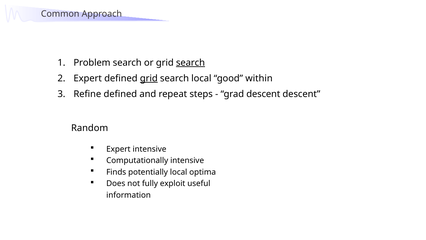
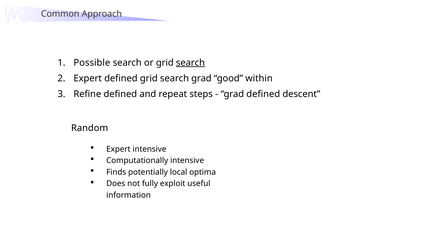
Problem: Problem -> Possible (92, 62)
grid underline: present -> none (149, 78)
search local: local -> grad (201, 78)
grad descent: descent -> defined (263, 94)
